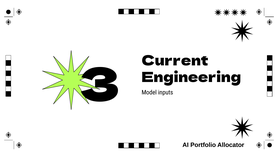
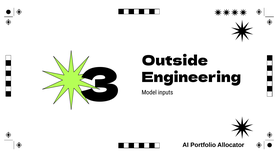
Current: Current -> Outside (175, 61)
